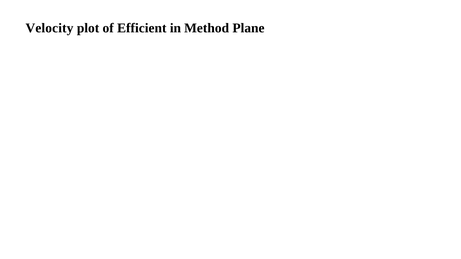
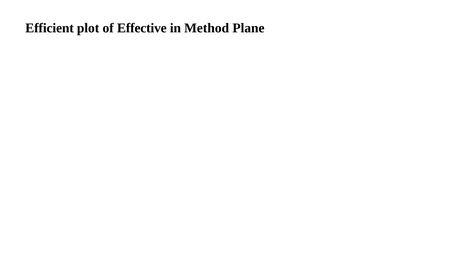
Velocity: Velocity -> Efficient (50, 28)
Efficient: Efficient -> Effective (142, 28)
